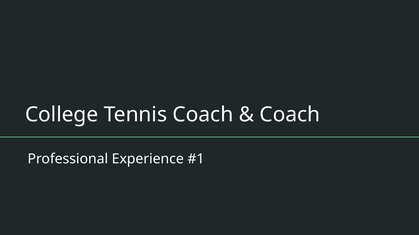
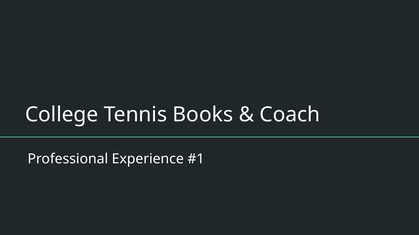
Tennis Coach: Coach -> Books (203, 115)
